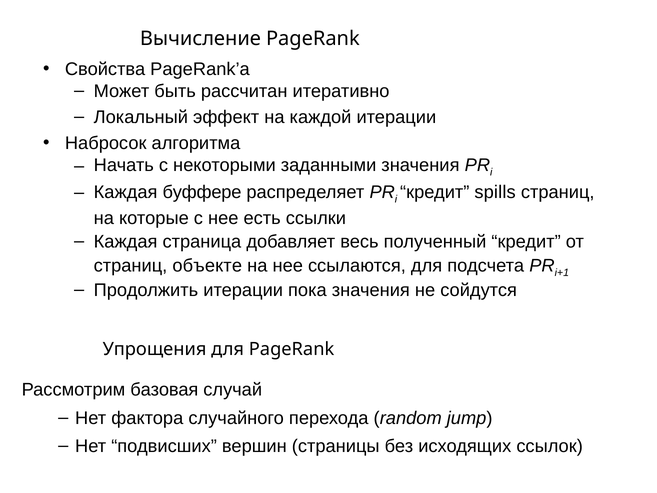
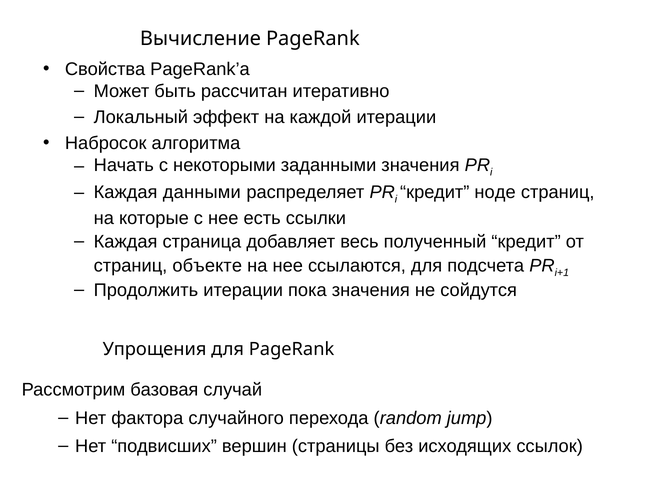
буффере: буффере -> данными (202, 192)
spills: spills -> ноде (495, 192)
